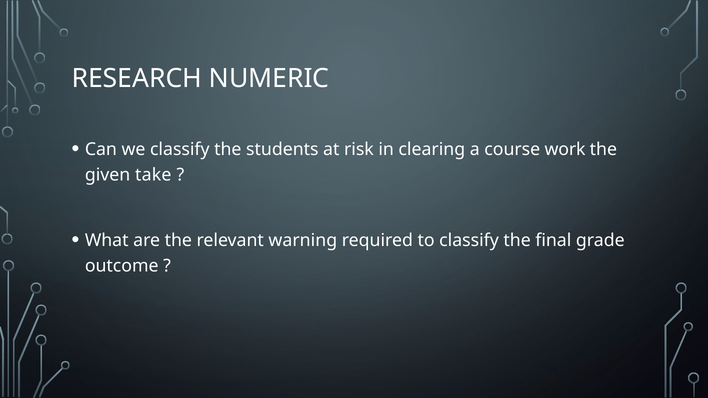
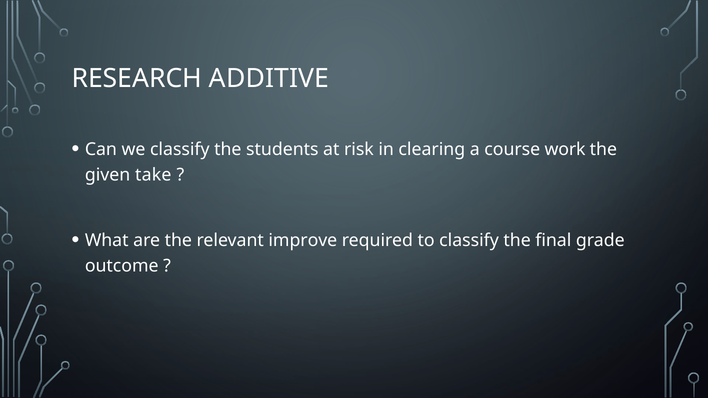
NUMERIC: NUMERIC -> ADDITIVE (269, 79)
warning: warning -> improve (303, 241)
